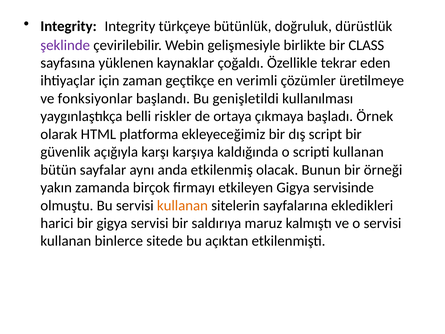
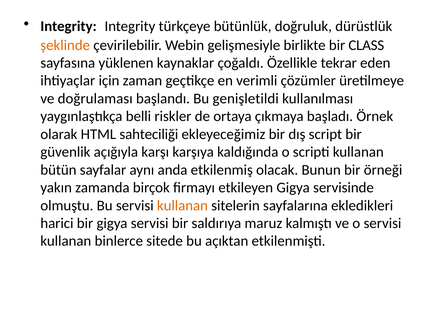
şeklinde colour: purple -> orange (65, 45)
fonksiyonlar: fonksiyonlar -> doğrulaması (95, 99)
platforma: platforma -> sahteciliği (149, 134)
